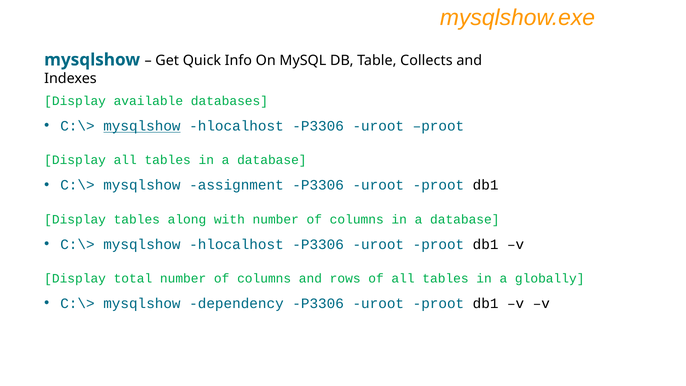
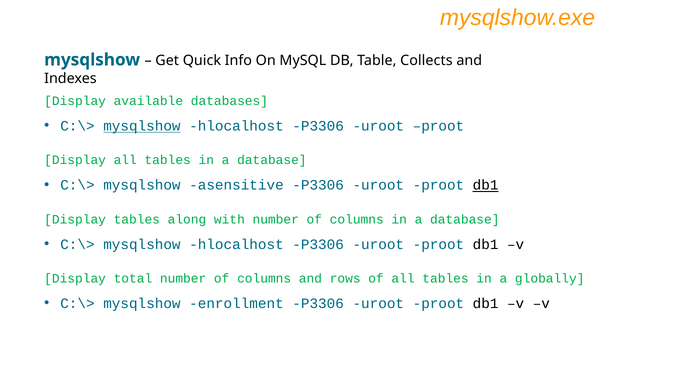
assignment: assignment -> asensitive (236, 185)
db1 underline: none -> present (486, 185)
dependency: dependency -> enrollment (236, 303)
